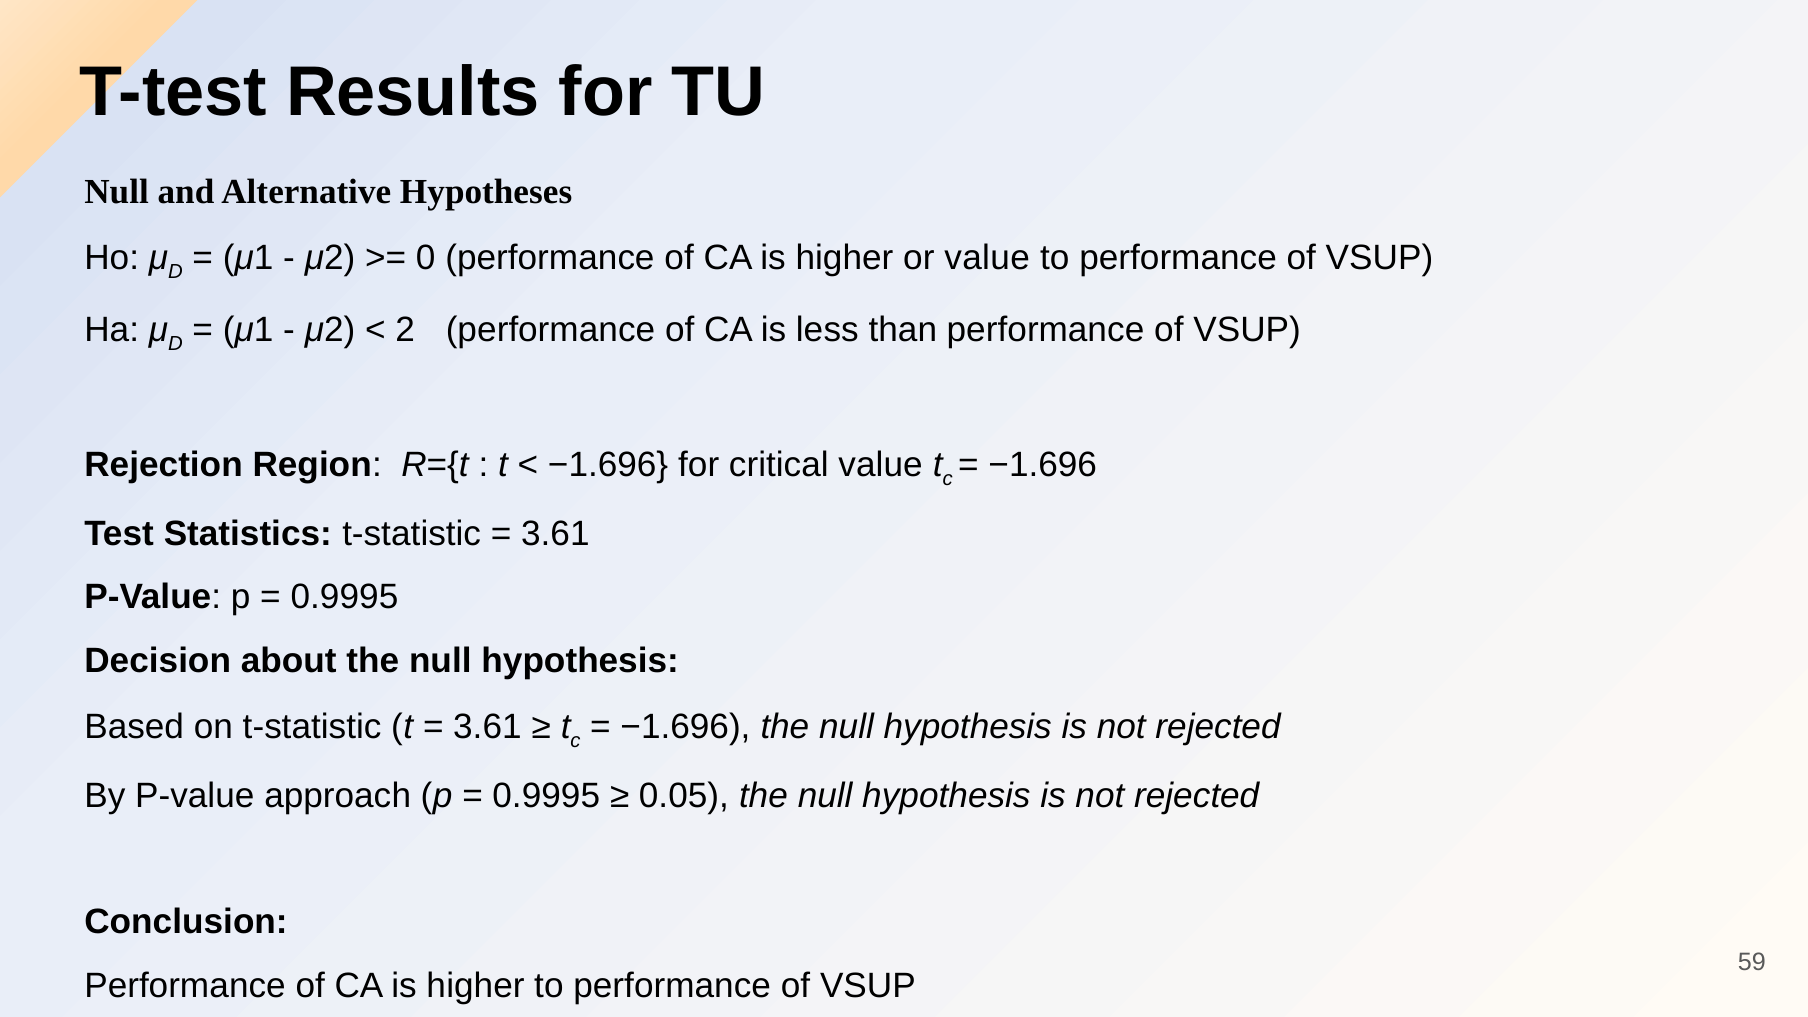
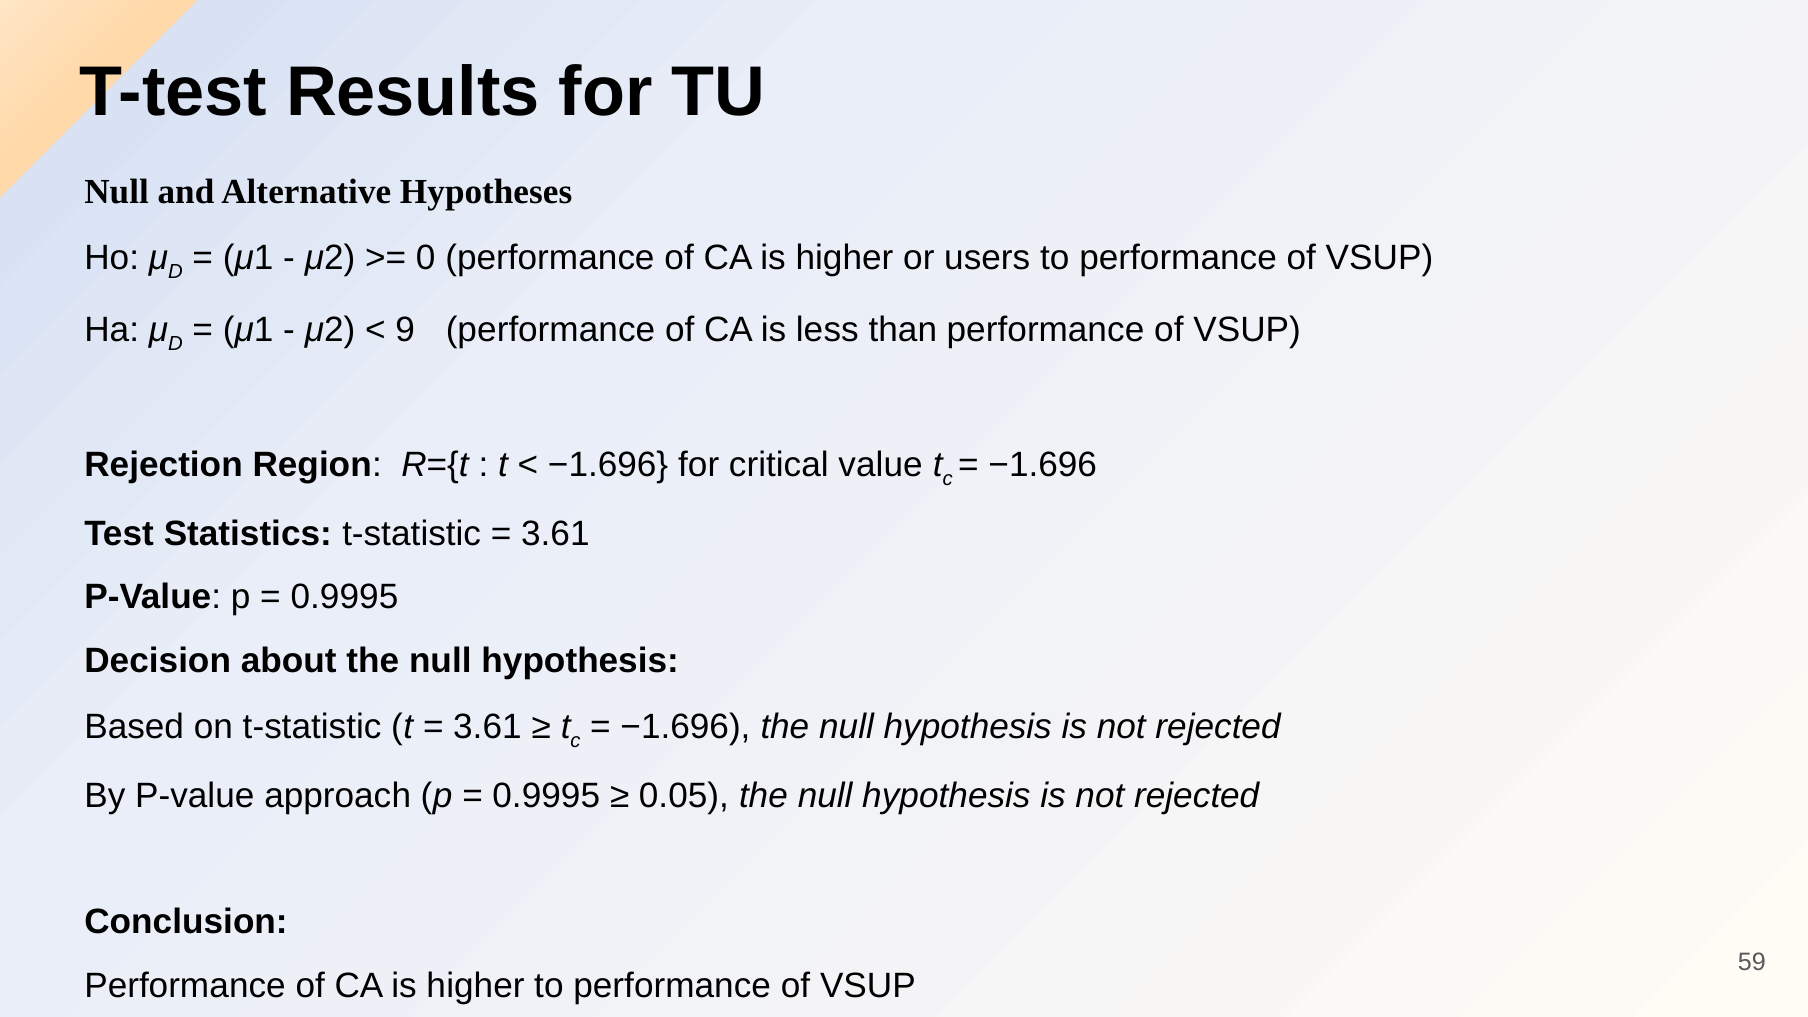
or value: value -> users (987, 258)
2: 2 -> 9 (405, 330)
